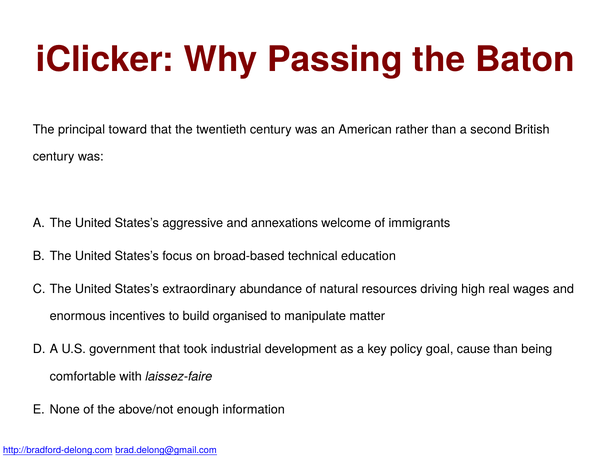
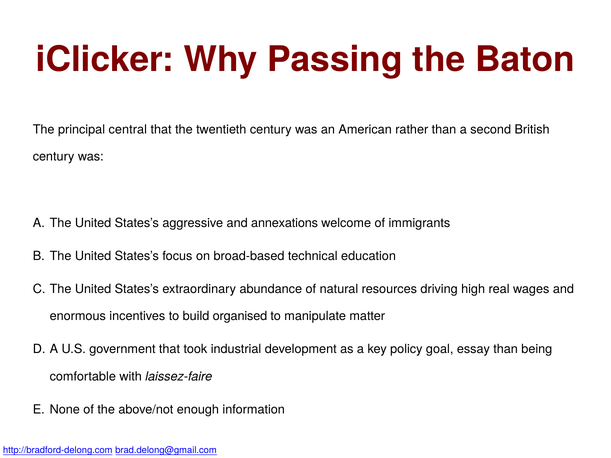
toward: toward -> central (128, 130)
cause: cause -> essay (473, 349)
